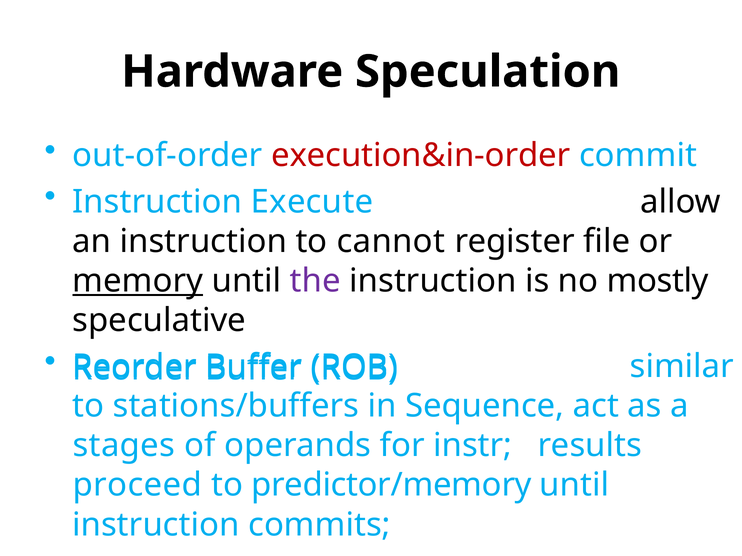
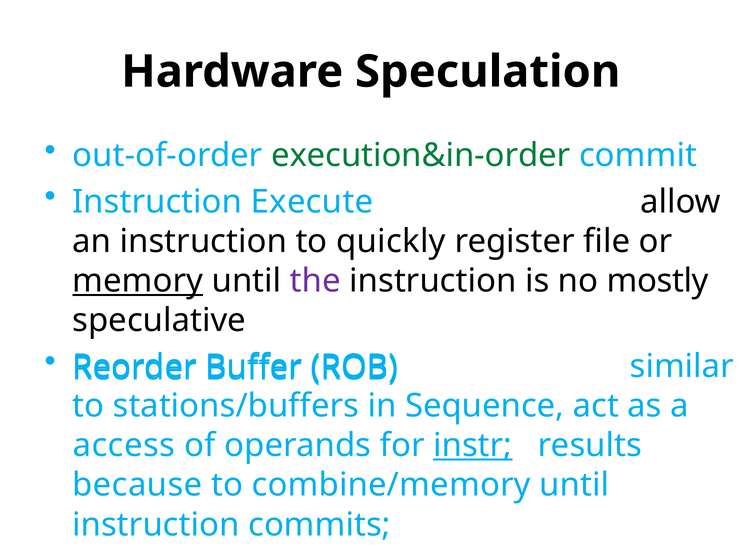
execution&in-order colour: red -> green (421, 156)
cannot: cannot -> quickly (391, 241)
stages: stages -> access (124, 446)
instr underline: none -> present (473, 446)
proceed: proceed -> because (137, 486)
predictor/memory: predictor/memory -> combine/memory (391, 486)
